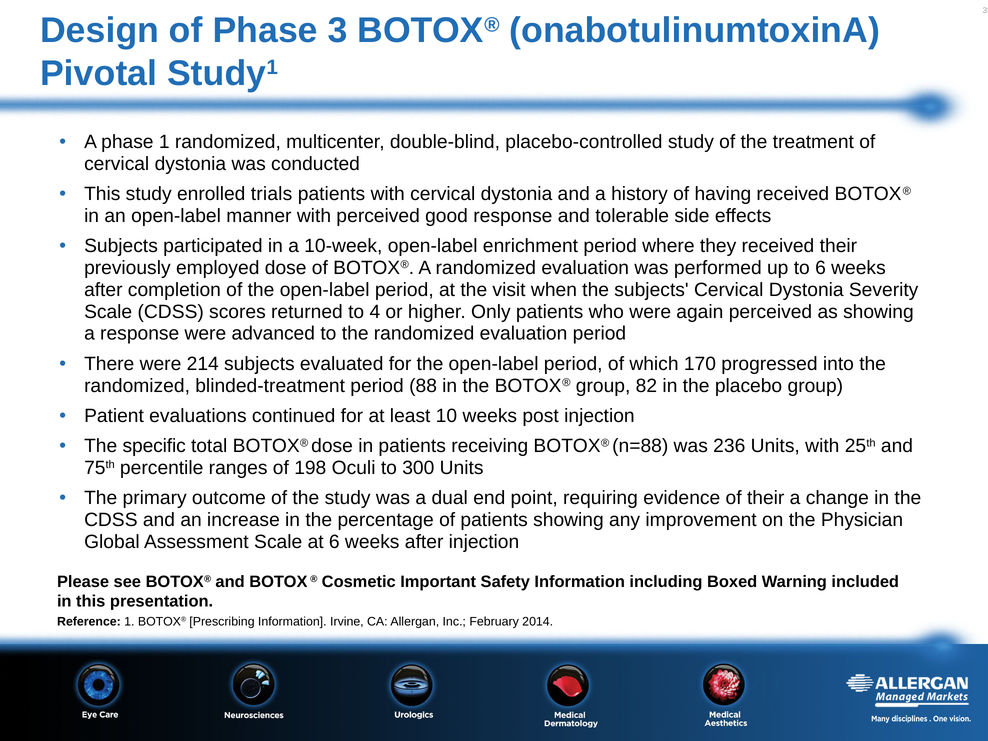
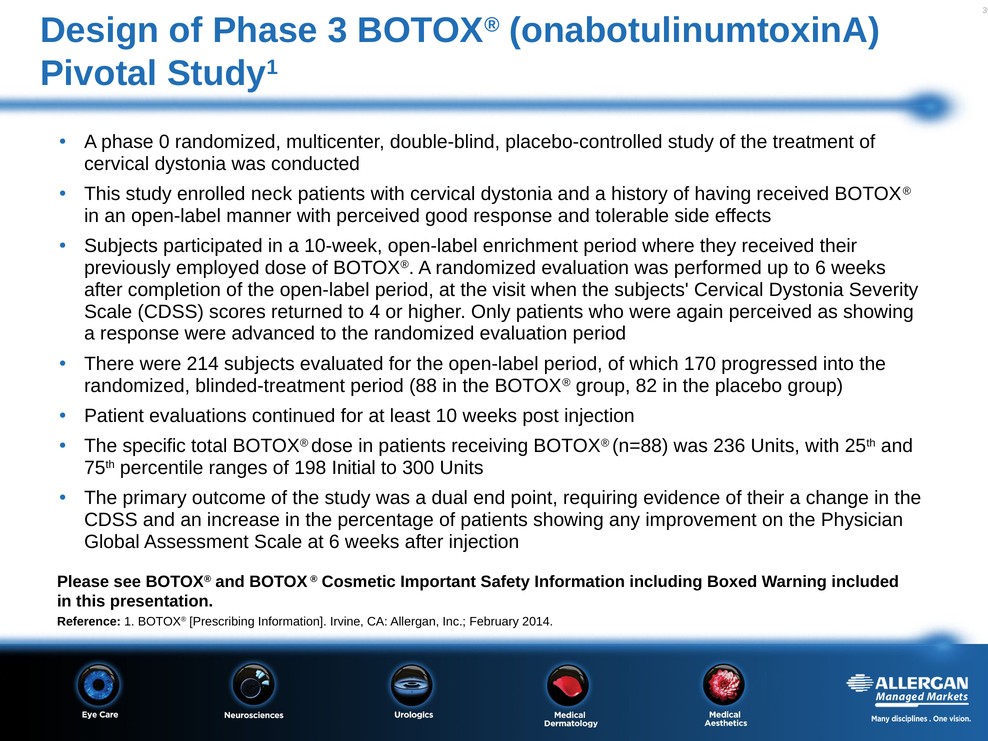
phase 1: 1 -> 0 (164, 142)
trials: trials -> neck (272, 194)
Oculi: Oculi -> Initial (354, 468)
